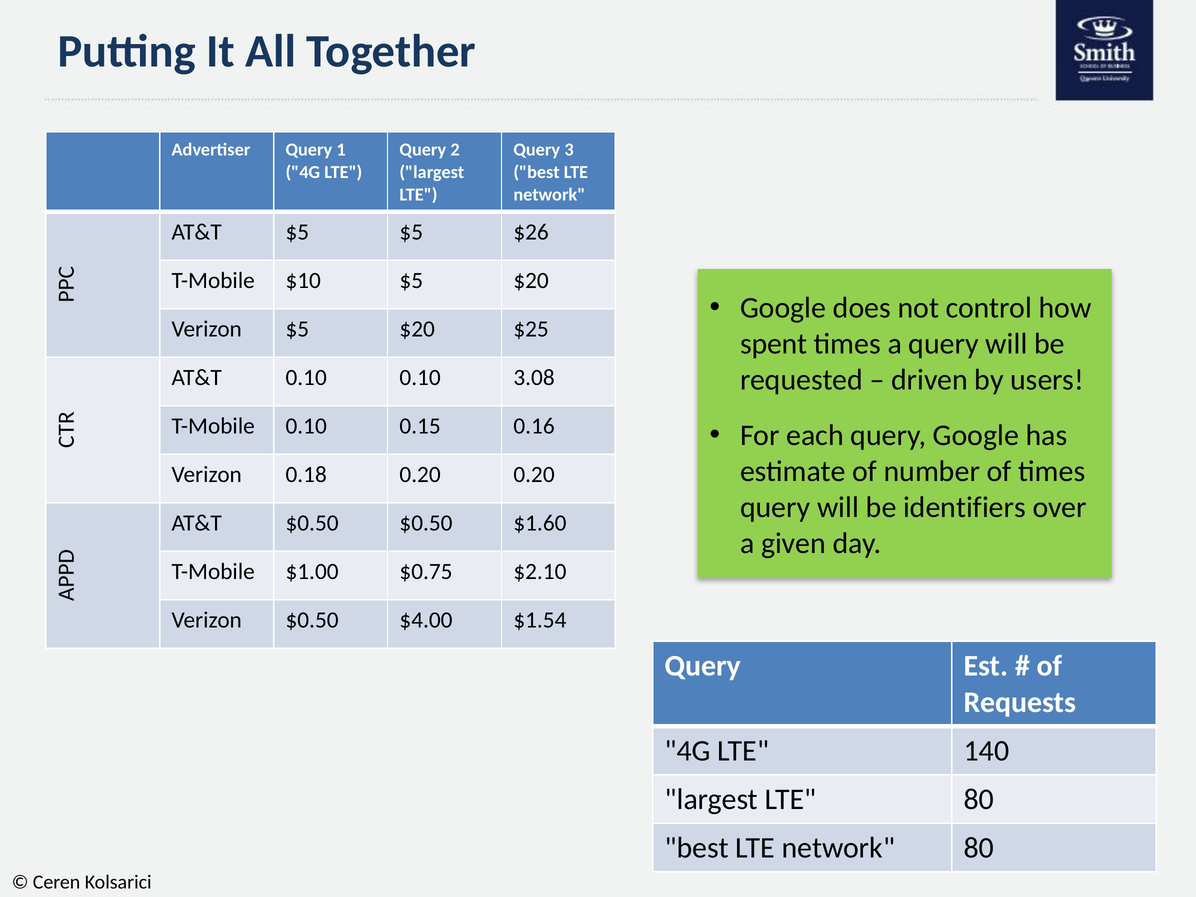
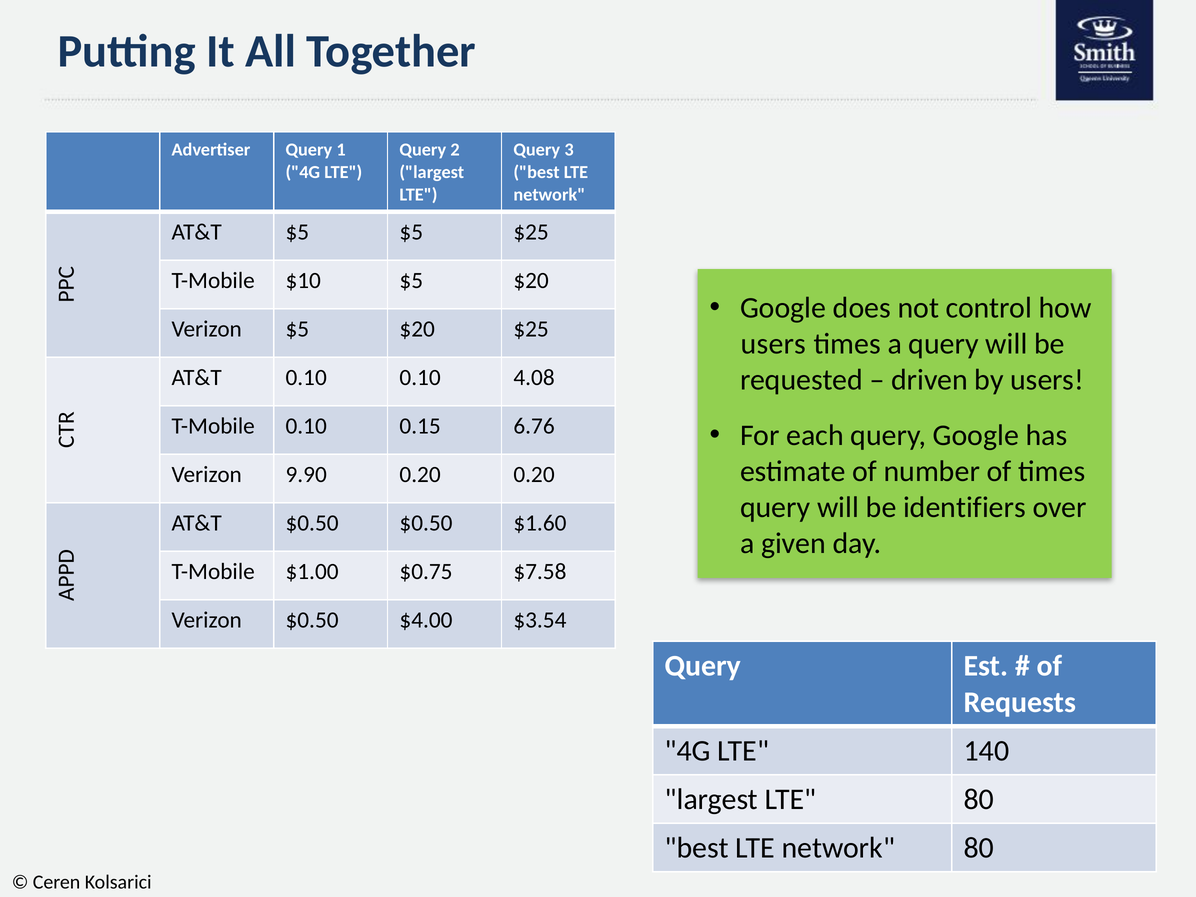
$5 $26: $26 -> $25 (531, 232)
spent: spent -> users (773, 344)
3.08: 3.08 -> 4.08 (534, 378)
0.16: 0.16 -> 6.76 (534, 426)
0.18: 0.18 -> 9.90 (306, 475)
$2.10: $2.10 -> $7.58 (540, 572)
$1.54: $1.54 -> $3.54 (540, 620)
